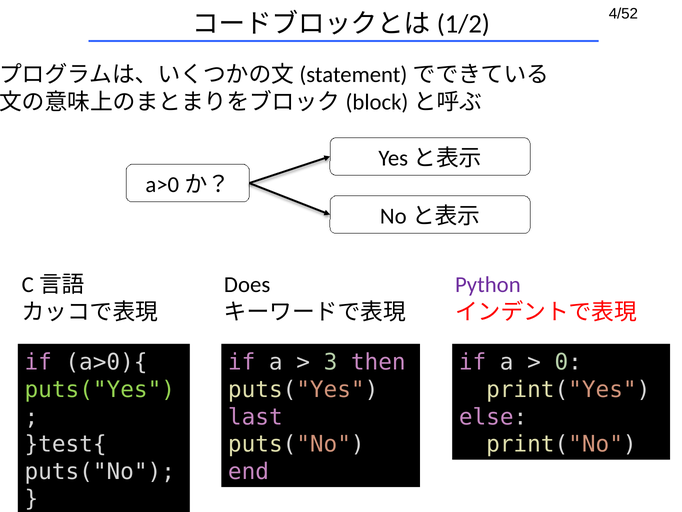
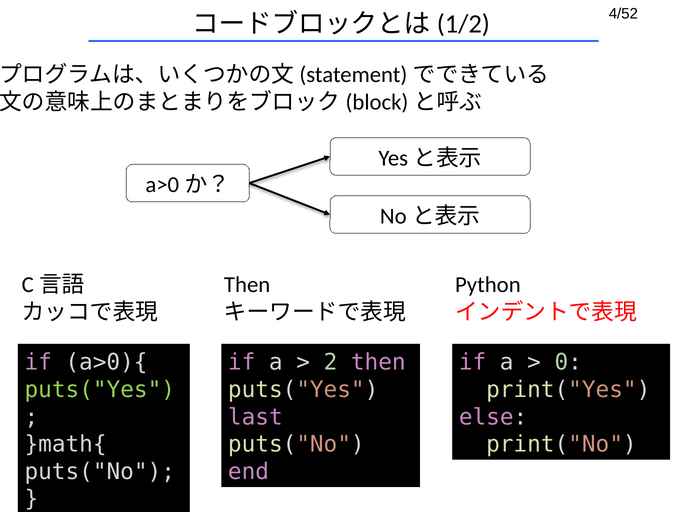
Does: Does -> Then (247, 285)
Python colour: purple -> black (488, 285)
3: 3 -> 2 (331, 362)
}test{: }test{ -> }math{ (66, 444)
